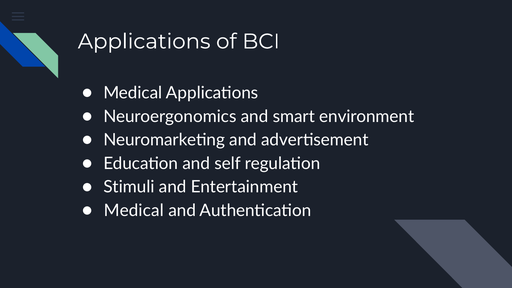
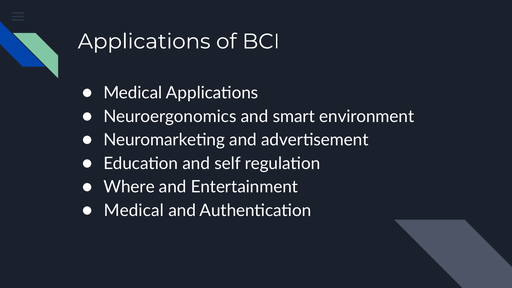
Stimuli: Stimuli -> Where (129, 187)
